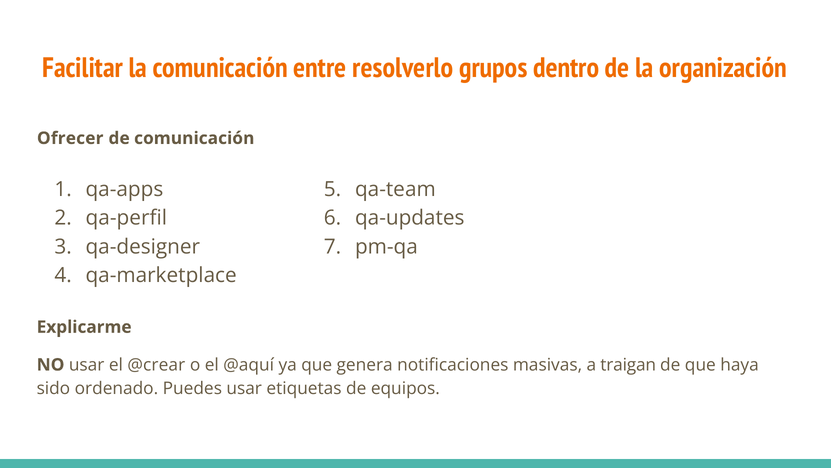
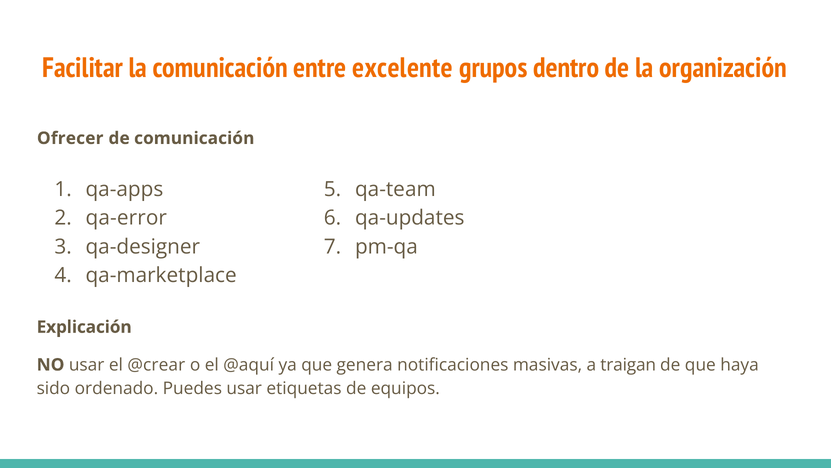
resolverlo: resolverlo -> excelente (403, 68)
qa-perfil: qa-perfil -> qa-error (126, 218)
Explicarme: Explicarme -> Explicación (84, 327)
